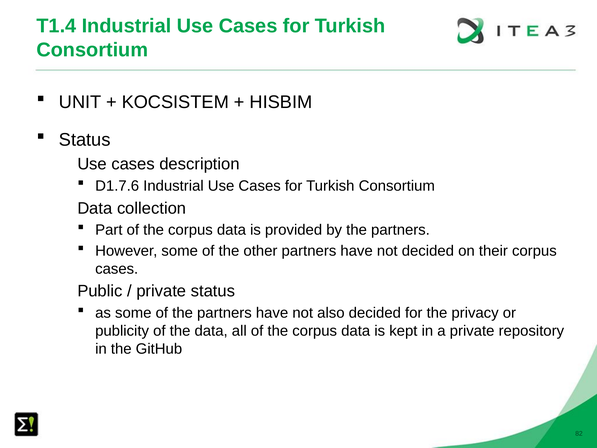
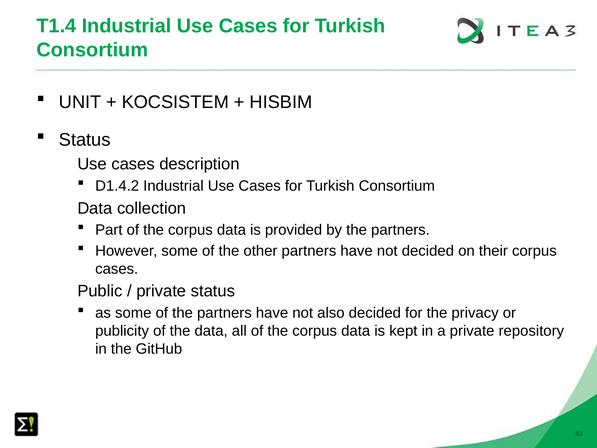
D1.7.6: D1.7.6 -> D1.4.2 (117, 186)
